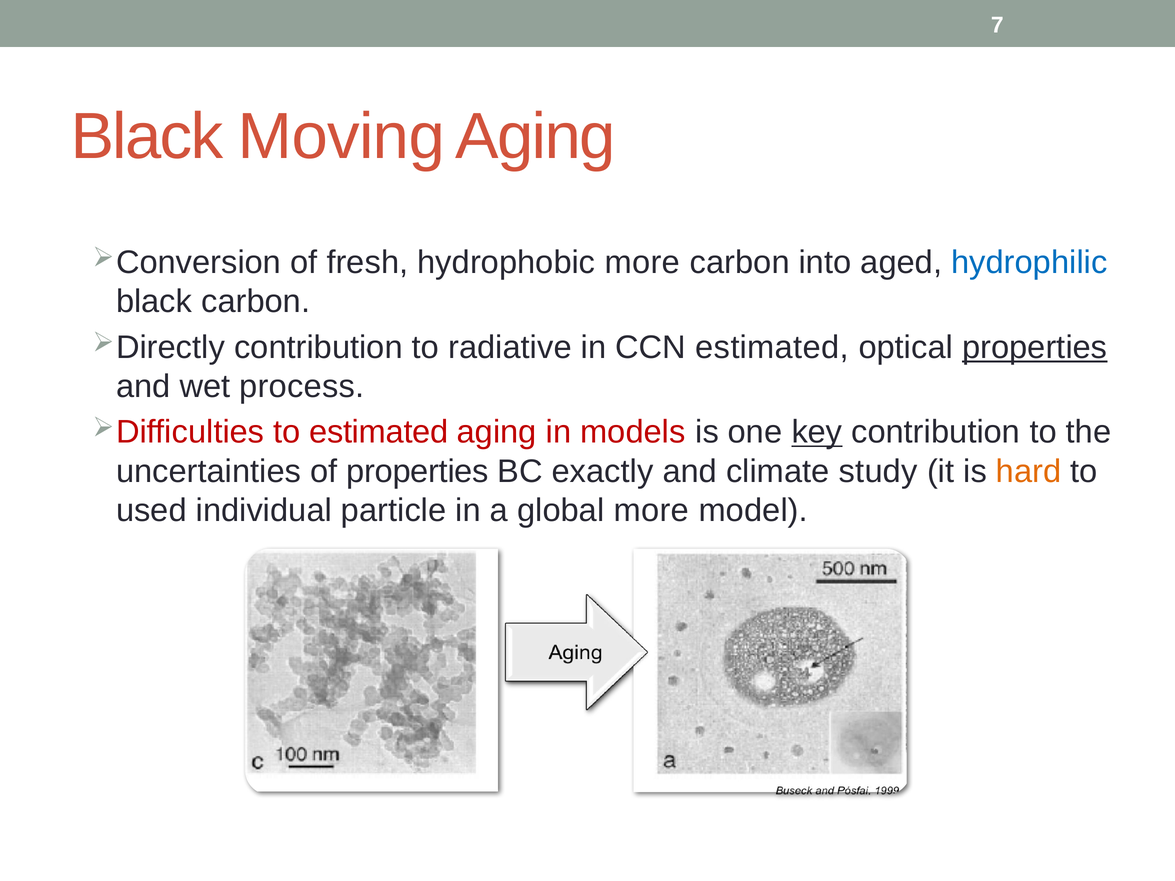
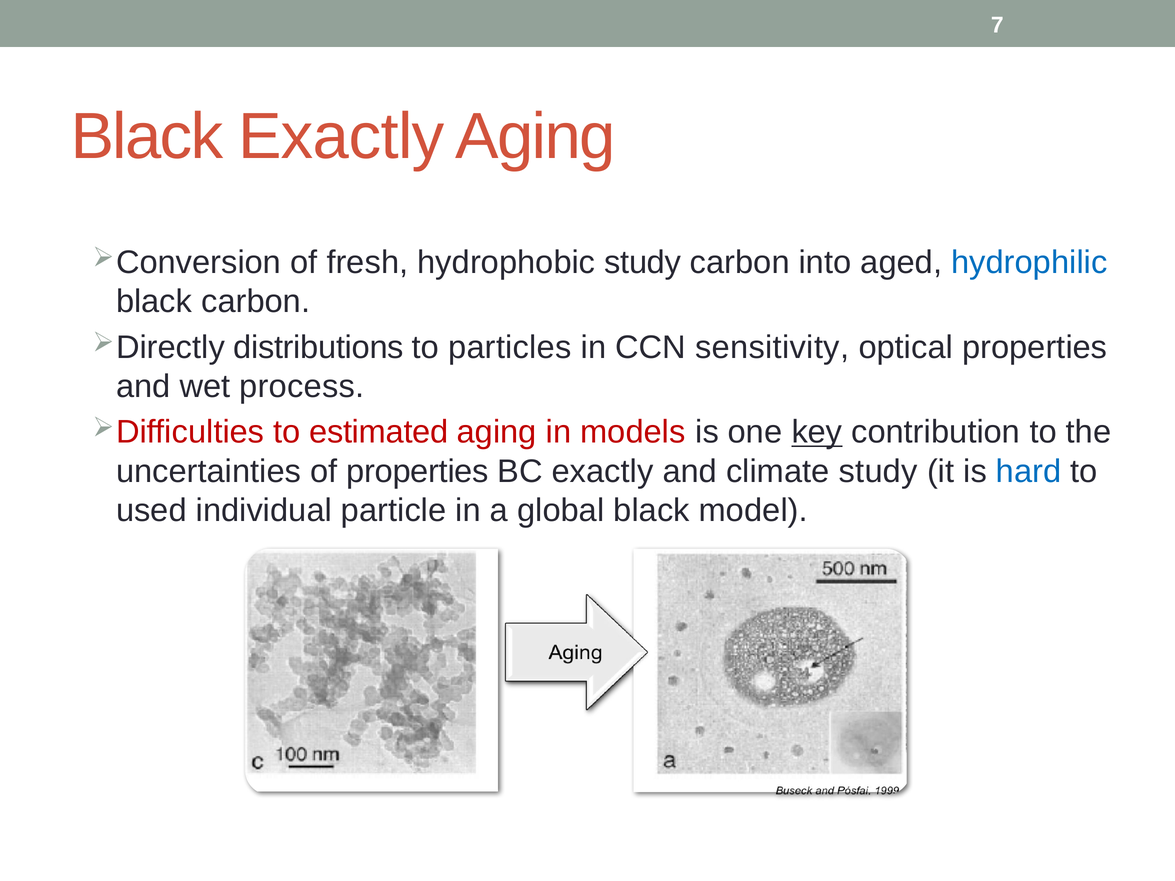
Black Moving: Moving -> Exactly (341, 137)
hydrophobic more: more -> study (643, 262)
contribution: contribution -> distributions (319, 347)
radiative: radiative -> particles (510, 347)
CCN estimated: estimated -> sensitivity (772, 347)
properties underline: present -> none (1035, 347)
hard colour: orange -> blue (1029, 472)
global more: more -> black (652, 511)
